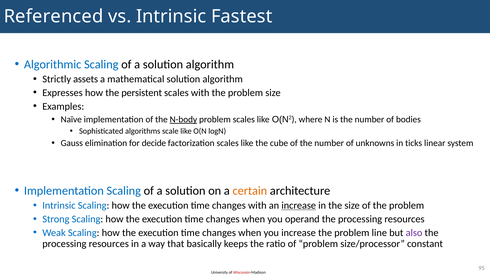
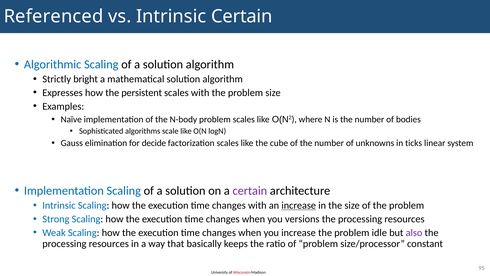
Intrinsic Fastest: Fastest -> Certain (242, 16)
assets: assets -> bright (86, 79)
N-body underline: present -> none (183, 119)
certain colour: orange -> purple (250, 190)
operand: operand -> versions (302, 219)
line: line -> idle (379, 232)
